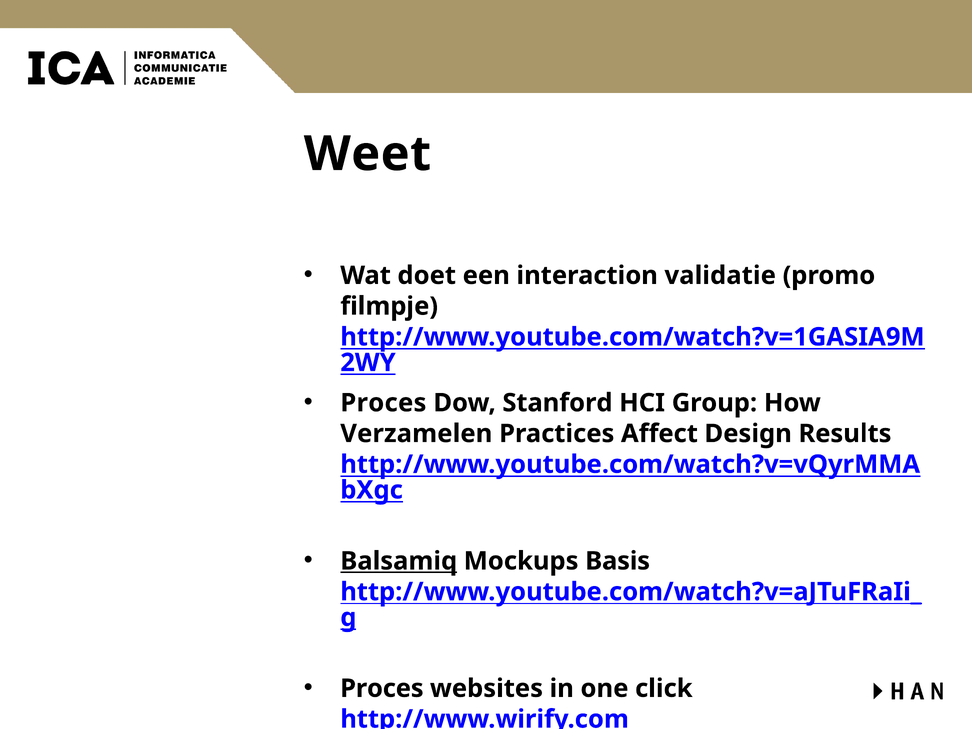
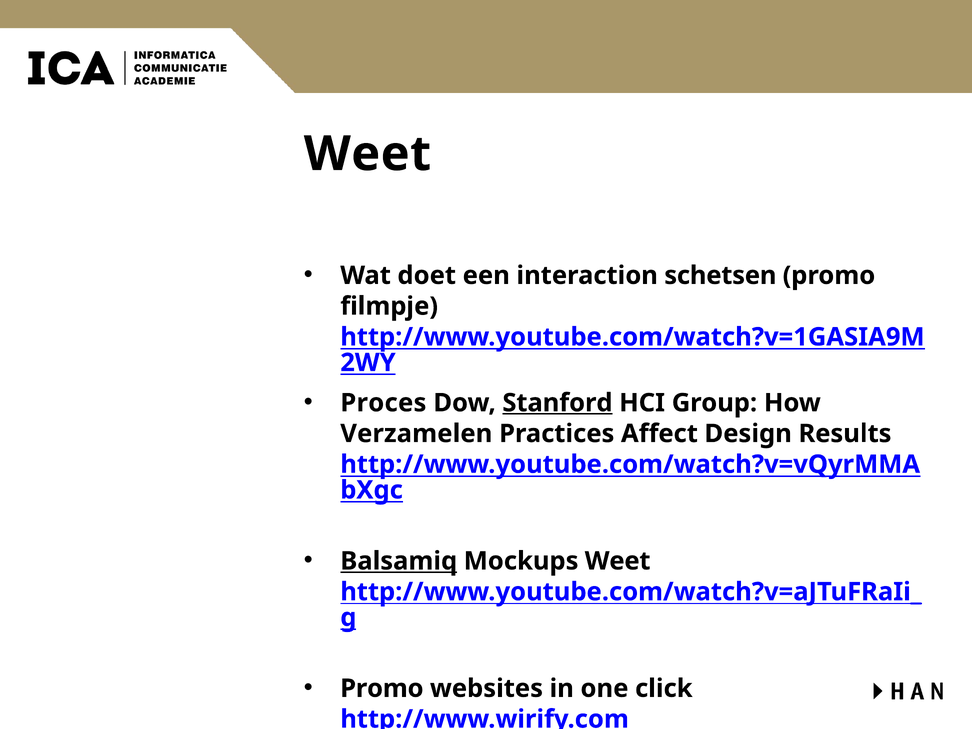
validatie: validatie -> schetsen (720, 275)
Stanford underline: none -> present (557, 403)
Mockups Basis: Basis -> Weet (618, 561)
Proces: Proces -> Promo (382, 688)
